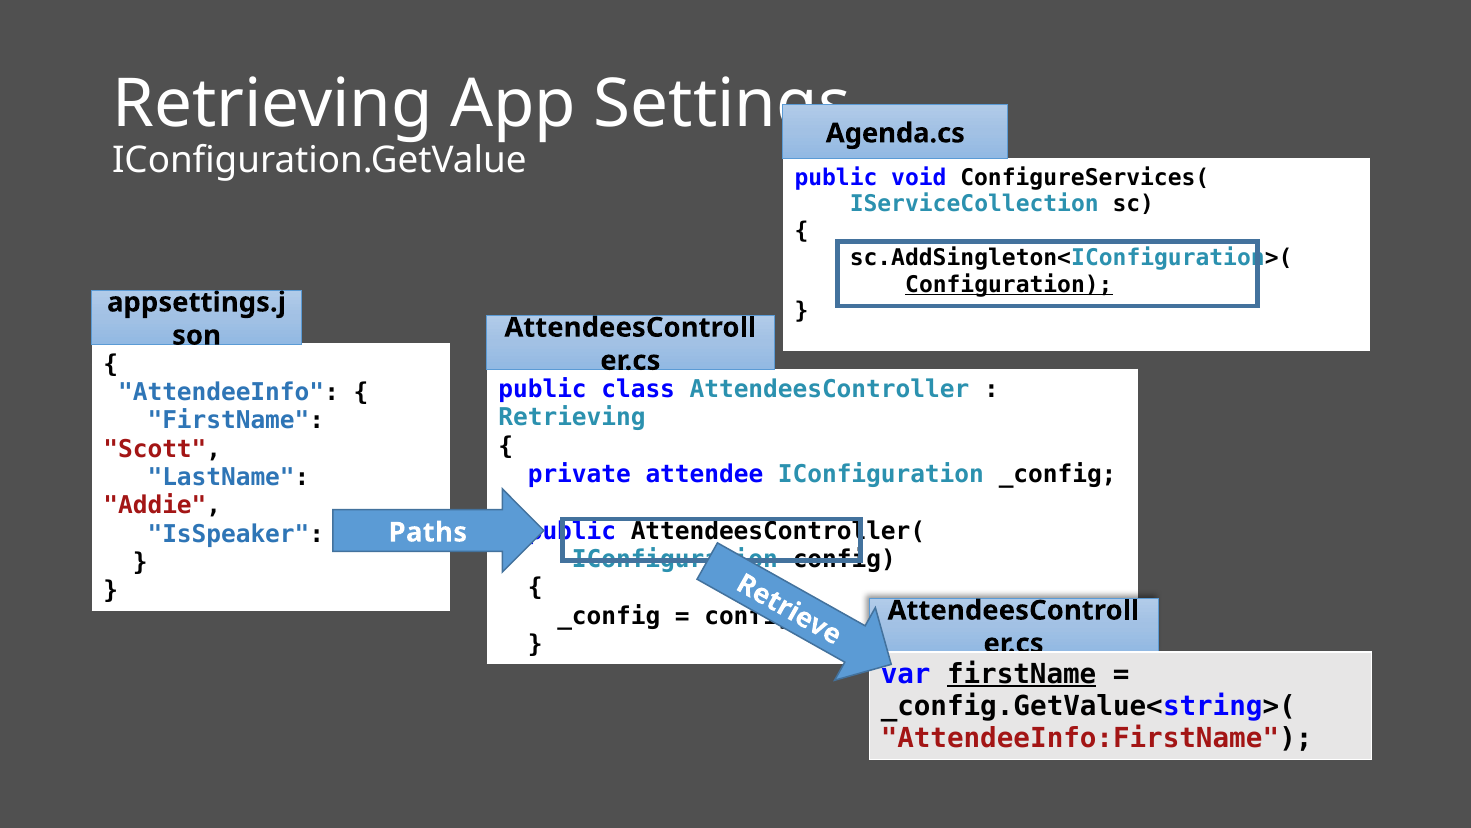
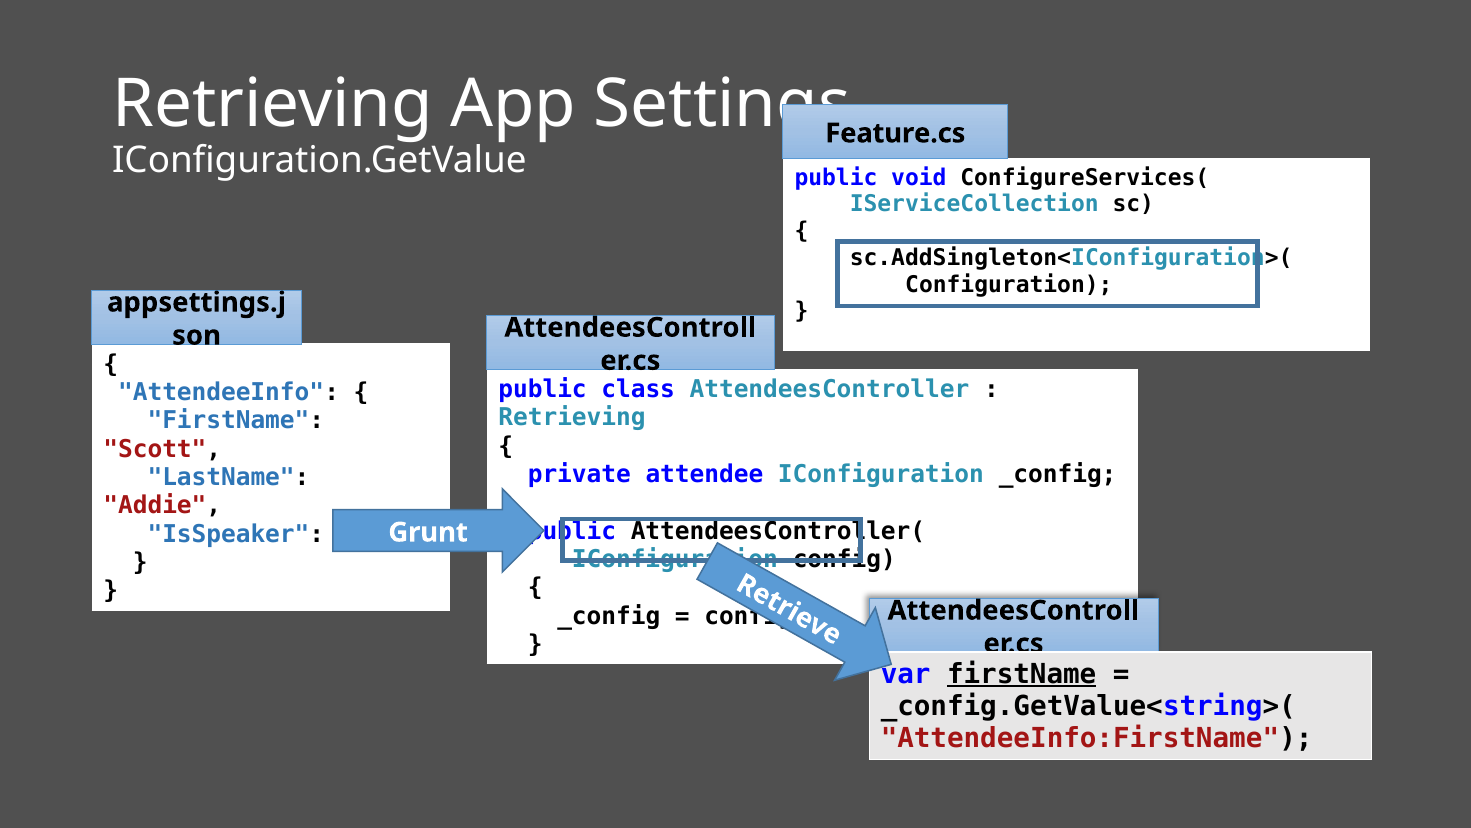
Agenda.cs: Agenda.cs -> Feature.cs (895, 133)
Configuration underline: present -> none (1009, 284)
Paths: Paths -> Grunt (428, 532)
